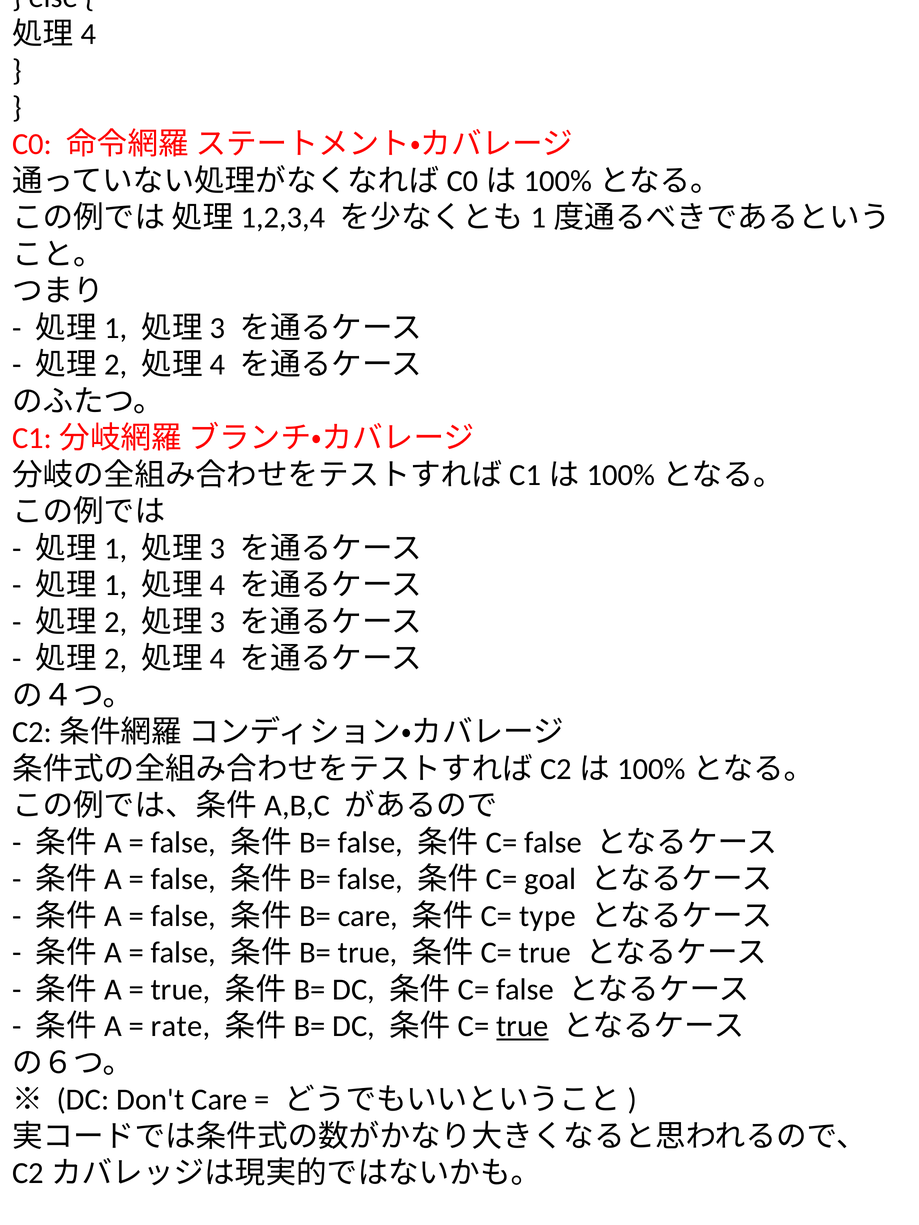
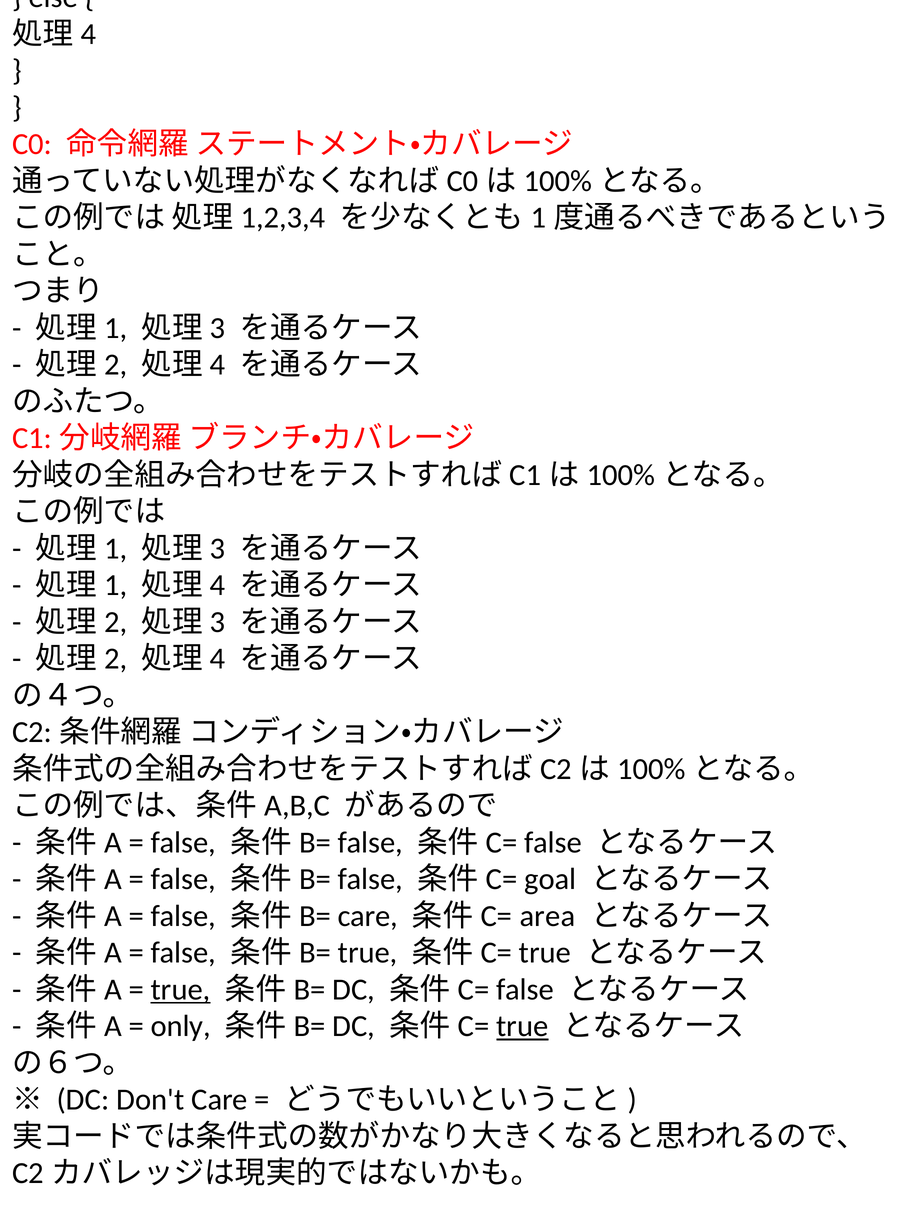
type: type -> area (548, 916)
true underline: none -> present (181, 990)
rate: rate -> only (181, 1027)
